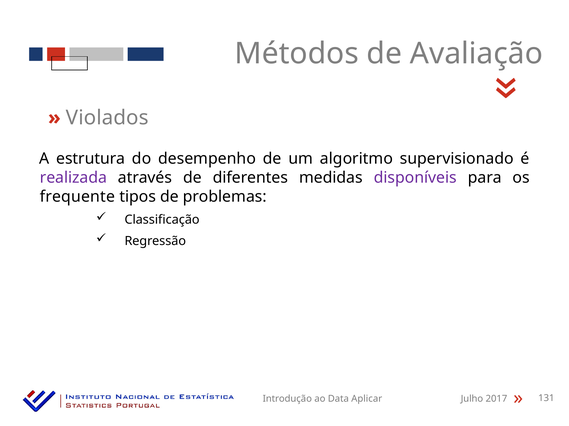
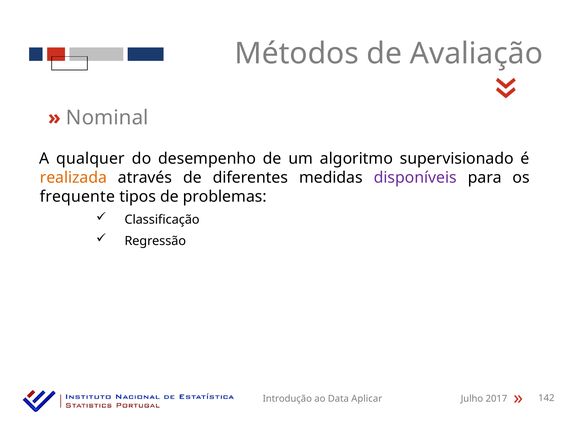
Violados: Violados -> Nominal (107, 118)
estrutura: estrutura -> qualquer (91, 159)
realizada colour: purple -> orange (73, 178)
131: 131 -> 142 (546, 399)
